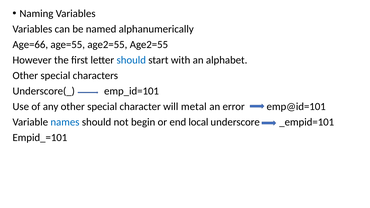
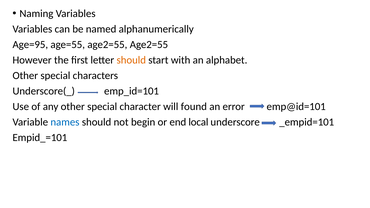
Age=66: Age=66 -> Age=95 (30, 45)
should colour: blue -> orange (131, 60)
metal: metal -> found (194, 107)
